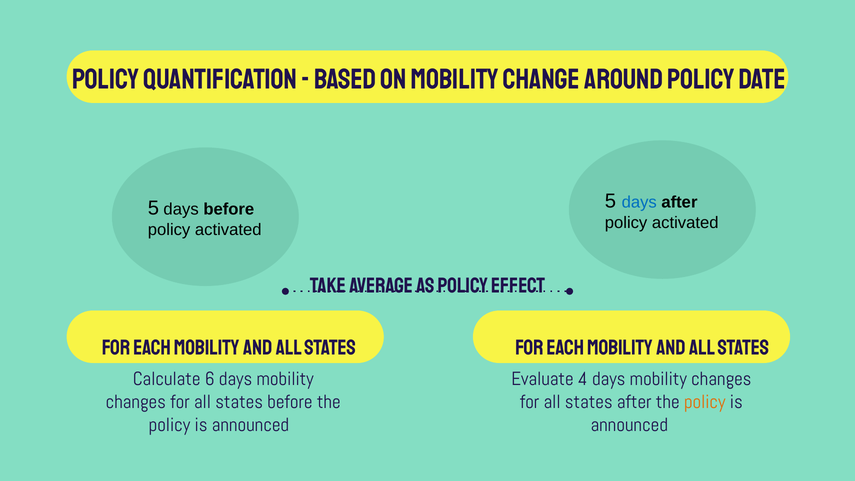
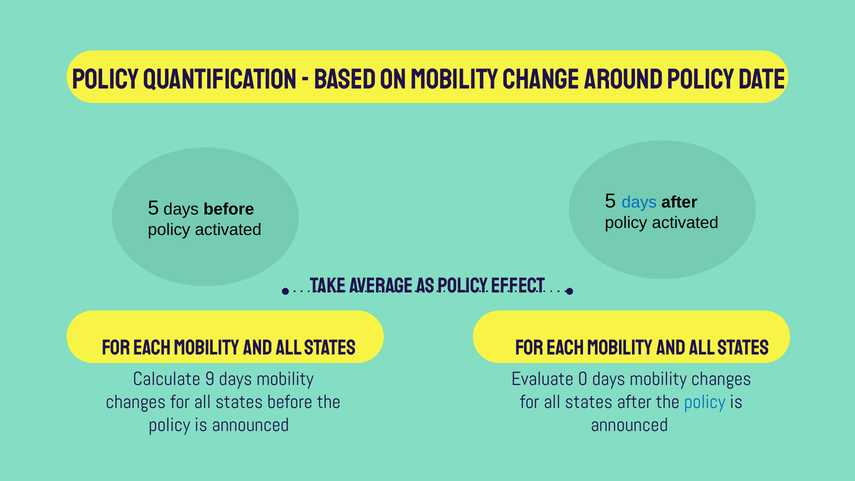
6: 6 -> 9 (210, 379)
4: 4 -> 0 (583, 379)
policy colour: orange -> blue (705, 402)
